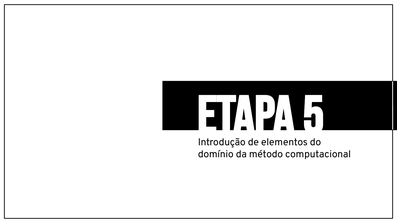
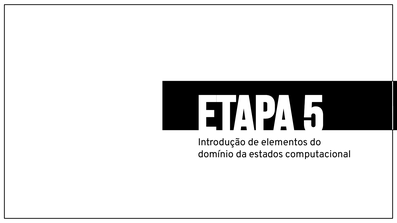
método: método -> estados (266, 154)
